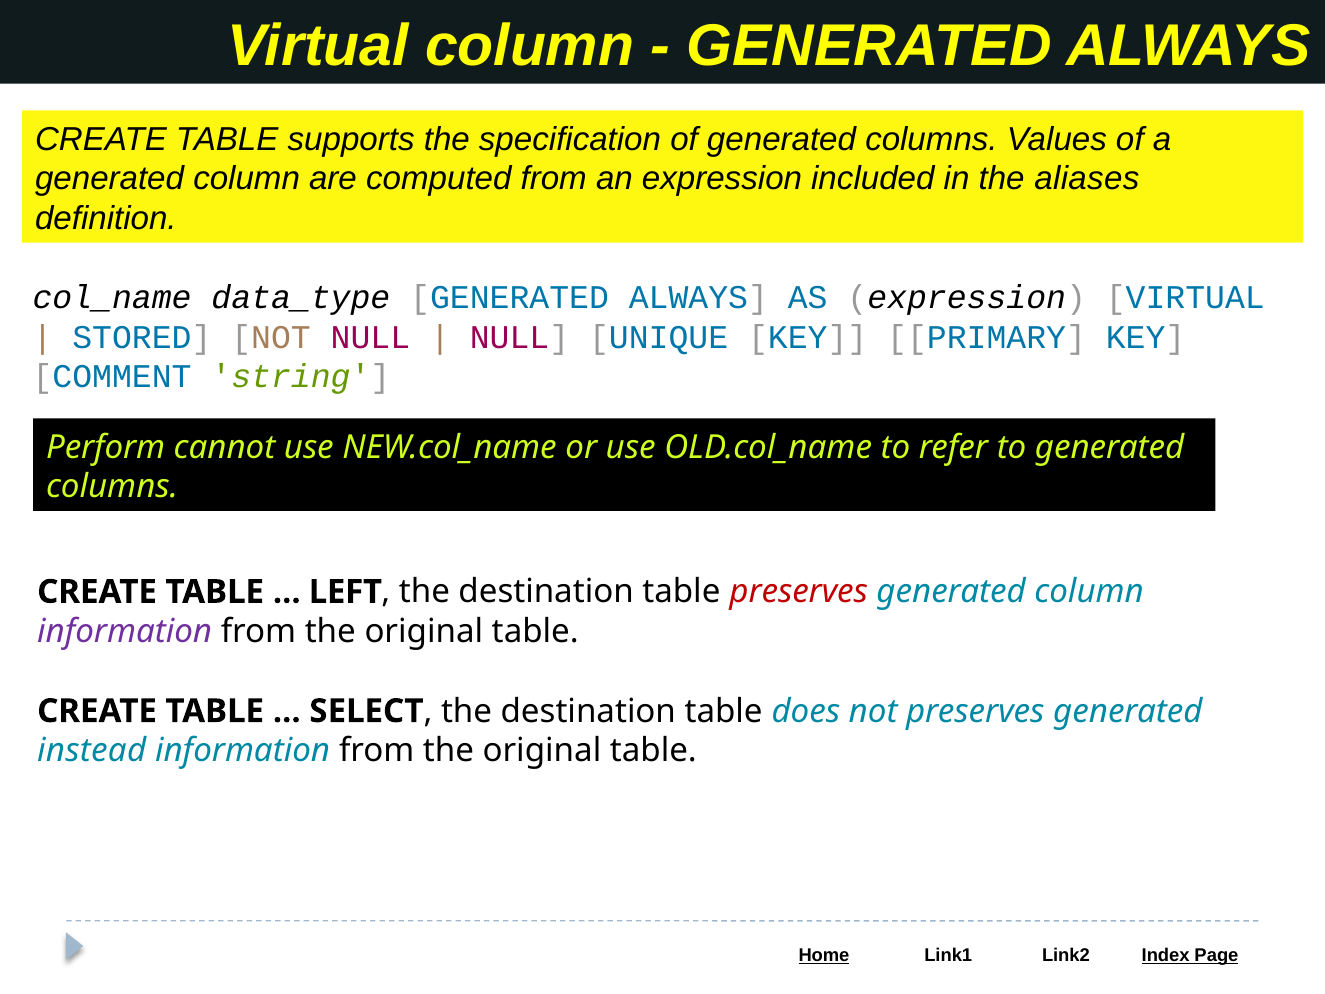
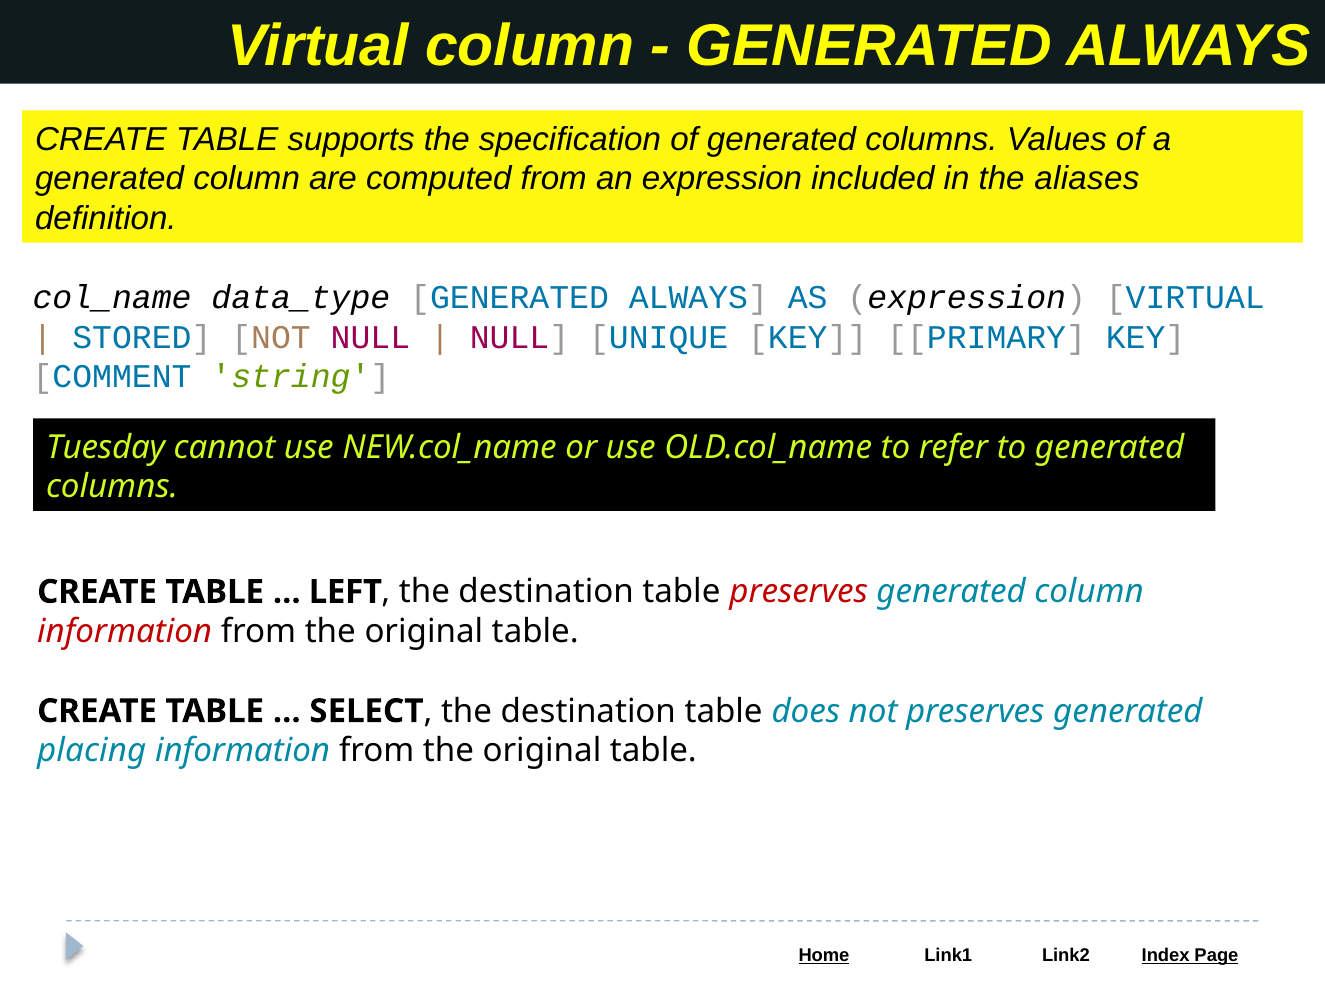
Perform: Perform -> Tuesday (106, 447)
information colour: purple -> red (125, 631)
instead: instead -> placing (92, 751)
